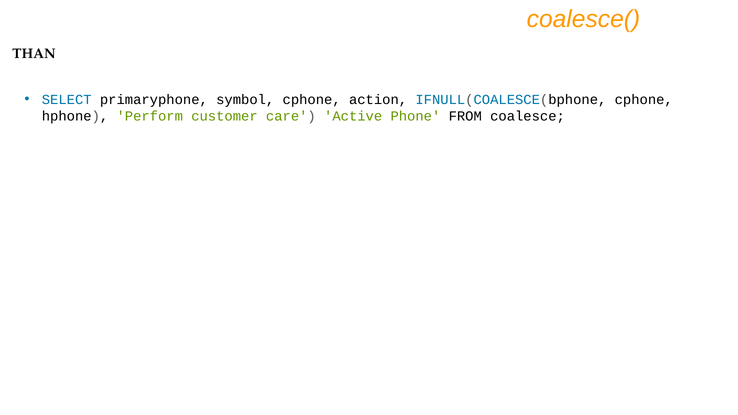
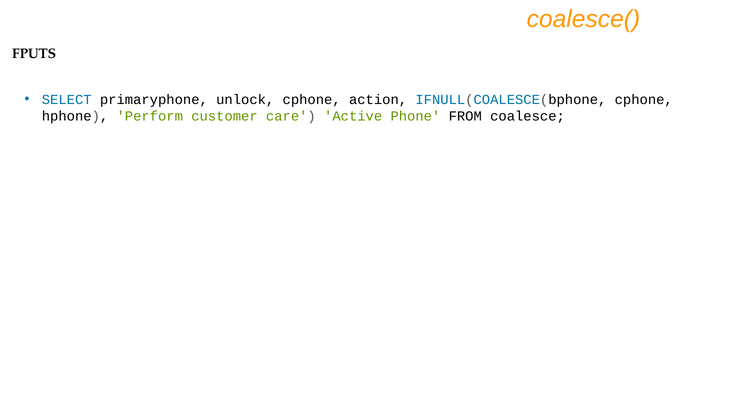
THAN: THAN -> FPUTS (34, 54)
symbol: symbol -> unlock (245, 100)
